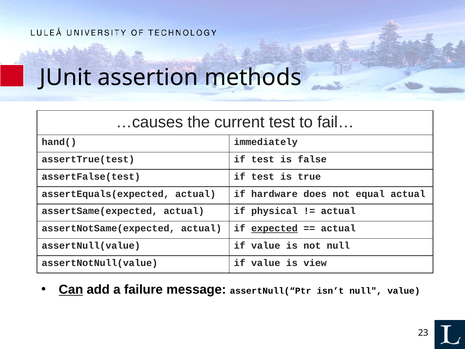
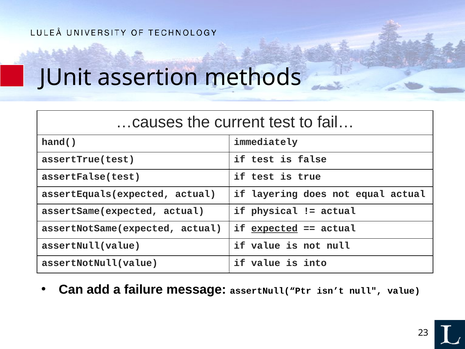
hardware: hardware -> layering (274, 194)
view: view -> into (315, 263)
Can underline: present -> none (71, 290)
